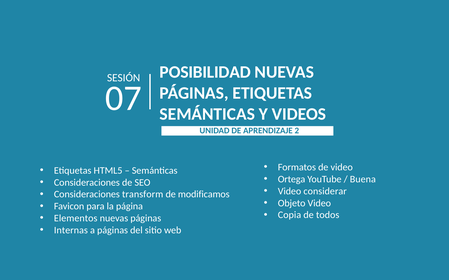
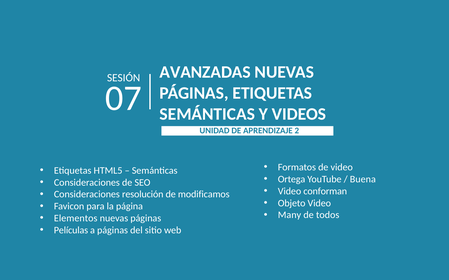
POSIBILIDAD: POSIBILIDAD -> AVANZADAS (205, 72)
considerar: considerar -> conforman (325, 192)
transform: transform -> resolución (143, 195)
Copia: Copia -> Many (290, 216)
Internas: Internas -> Películas (71, 231)
